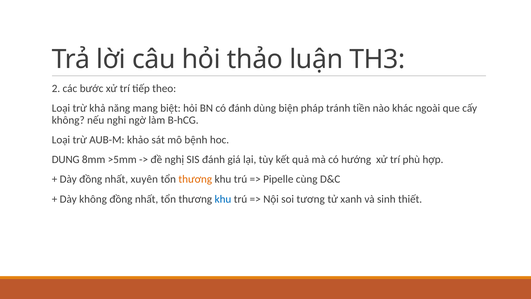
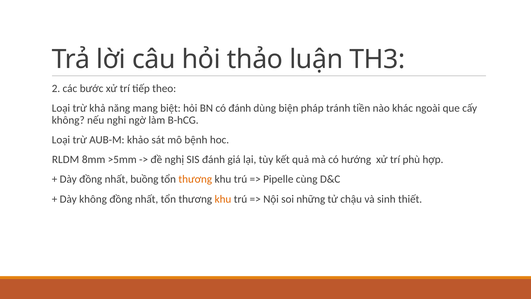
DUNG: DUNG -> RLDM (66, 159)
xuyên: xuyên -> buồng (144, 179)
khu colour: blue -> orange (223, 199)
tương: tương -> những (311, 199)
xanh: xanh -> chậu (351, 199)
